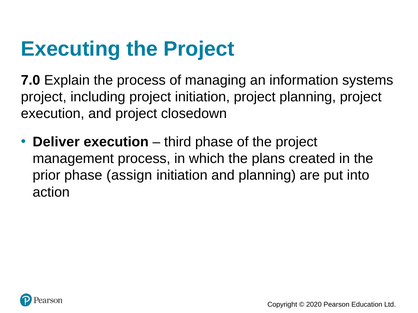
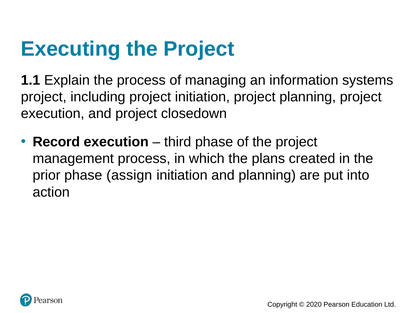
7.0: 7.0 -> 1.1 (31, 80)
Deliver: Deliver -> Record (56, 142)
